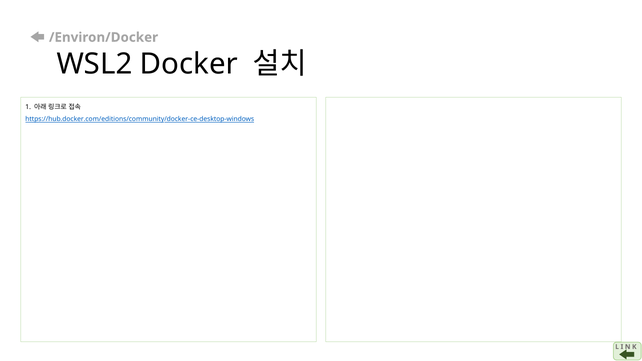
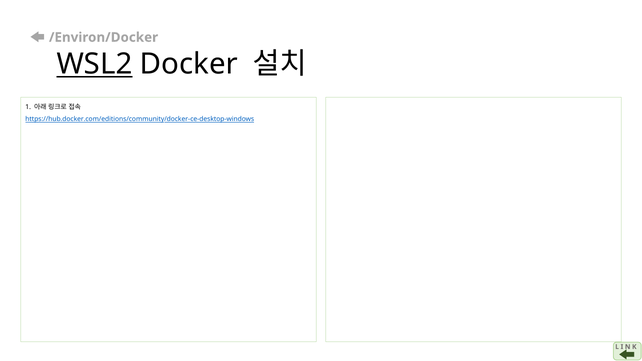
WSL2 underline: none -> present (94, 64)
